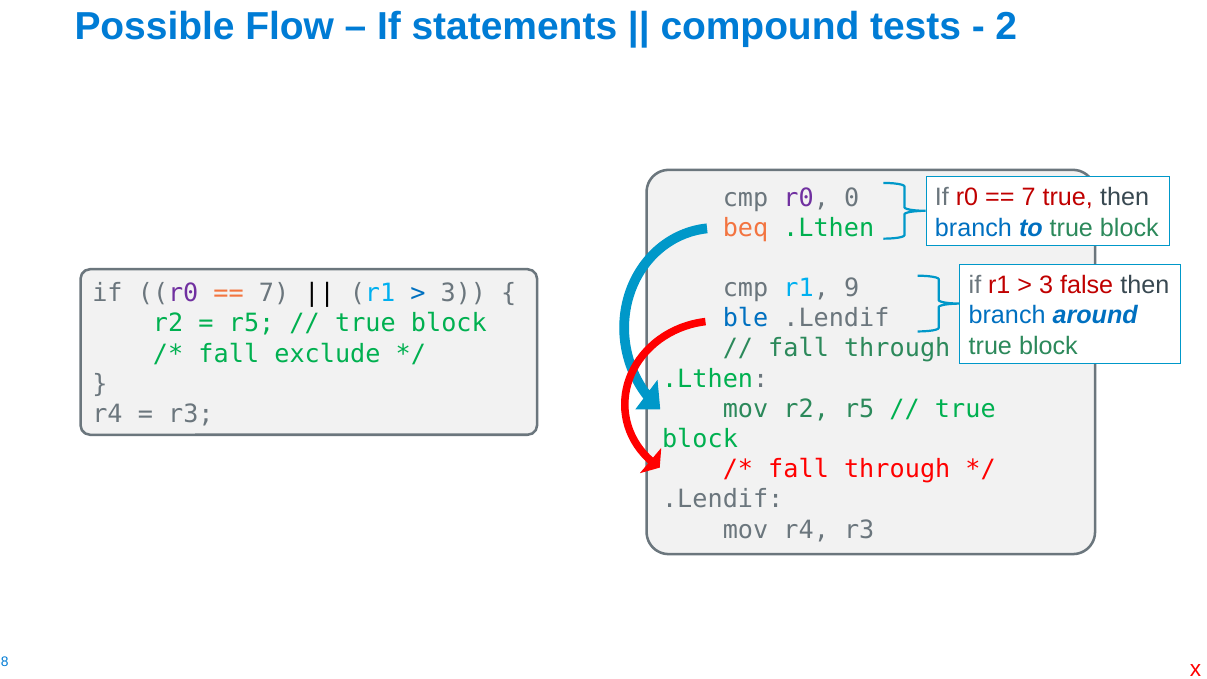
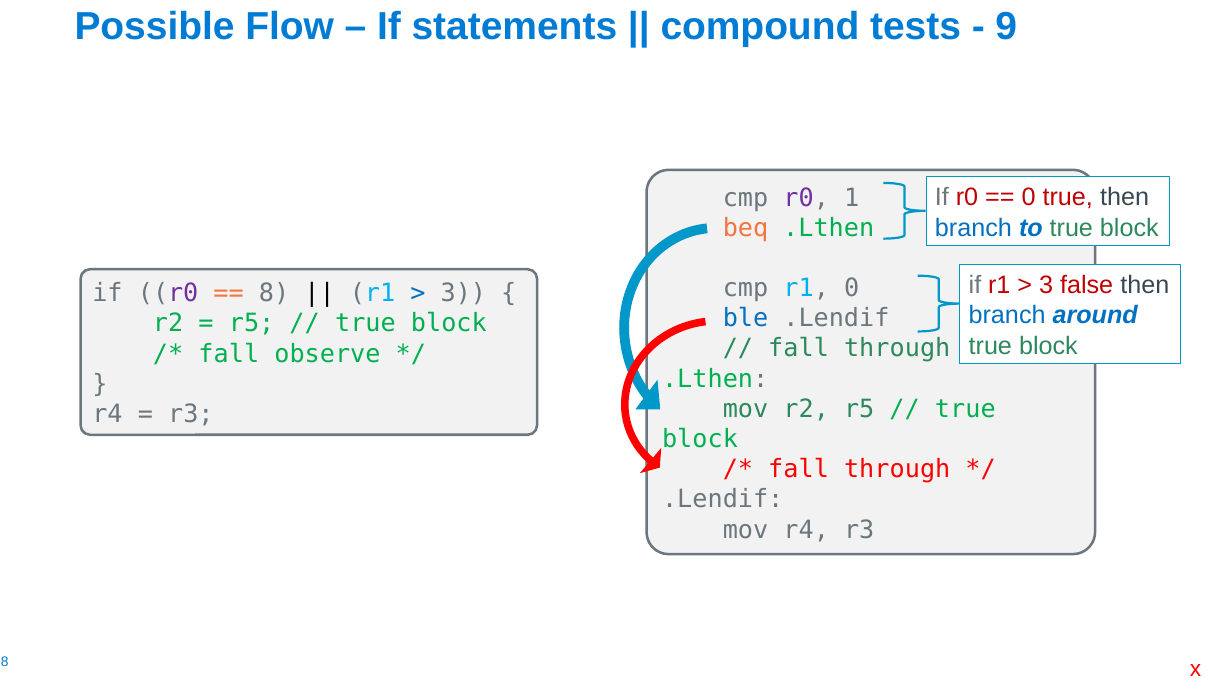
2: 2 -> 9 (1006, 27)
7: 7 -> 0 (1029, 198)
0: 0 -> 1 (852, 198)
r1 9: 9 -> 0 (852, 288)
7: 7 -> 8 (274, 293)
exclude: exclude -> observe (327, 354)
